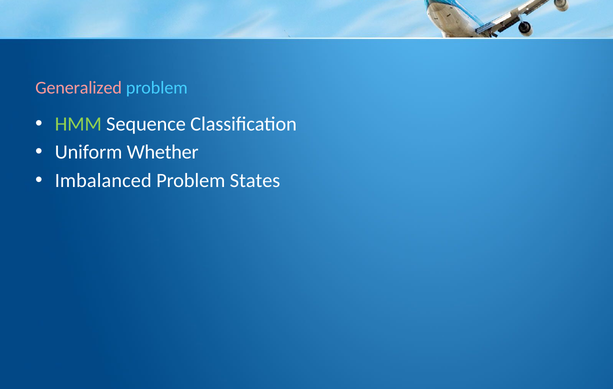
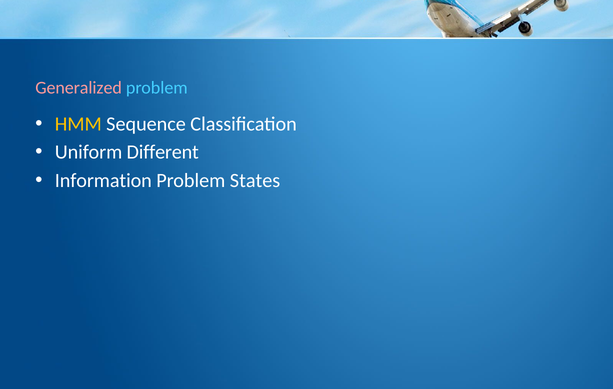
HMM colour: light green -> yellow (78, 124)
Whether: Whether -> Different (163, 152)
Imbalanced: Imbalanced -> Information (103, 181)
